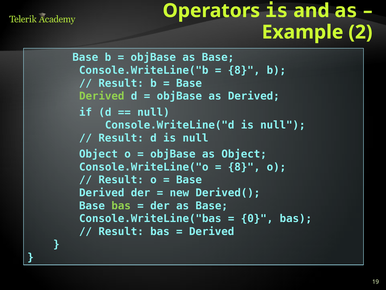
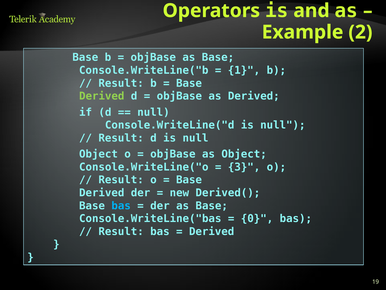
8: 8 -> 1 (244, 70)
8: 8 -> 3 (244, 167)
bas colour: light green -> light blue (121, 205)
